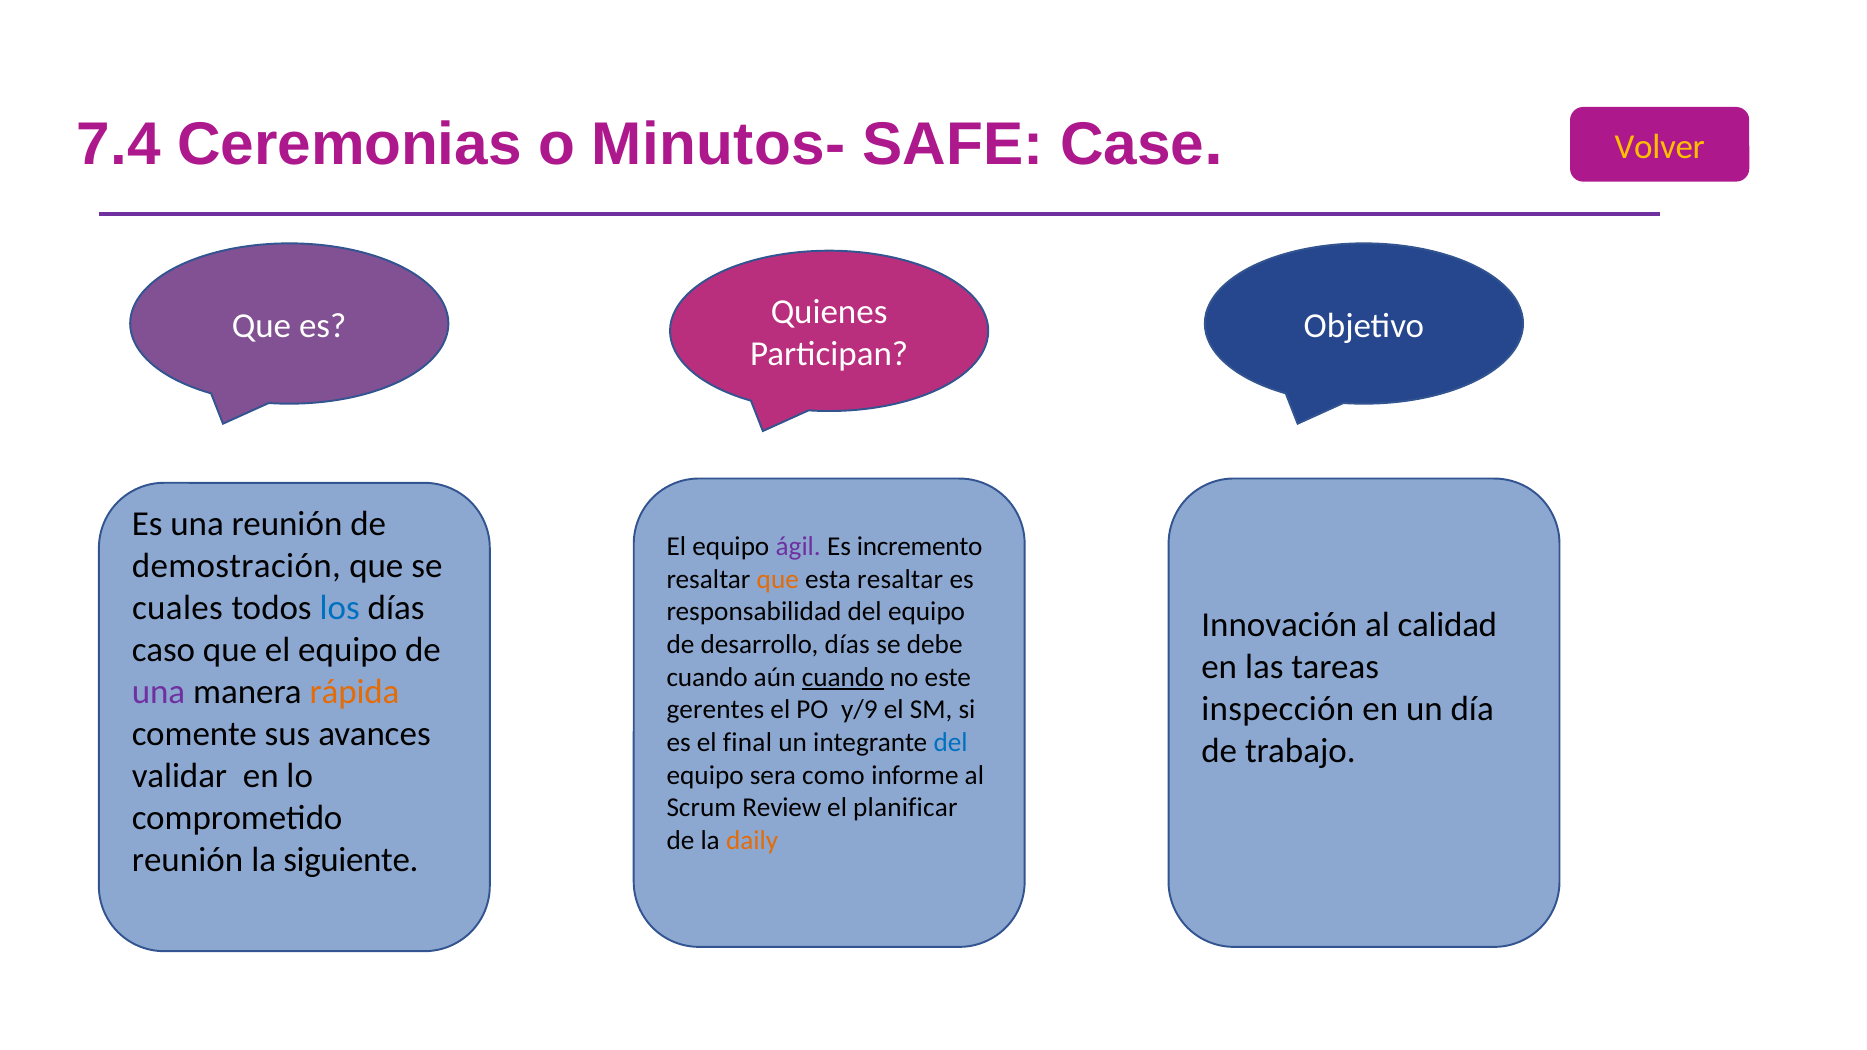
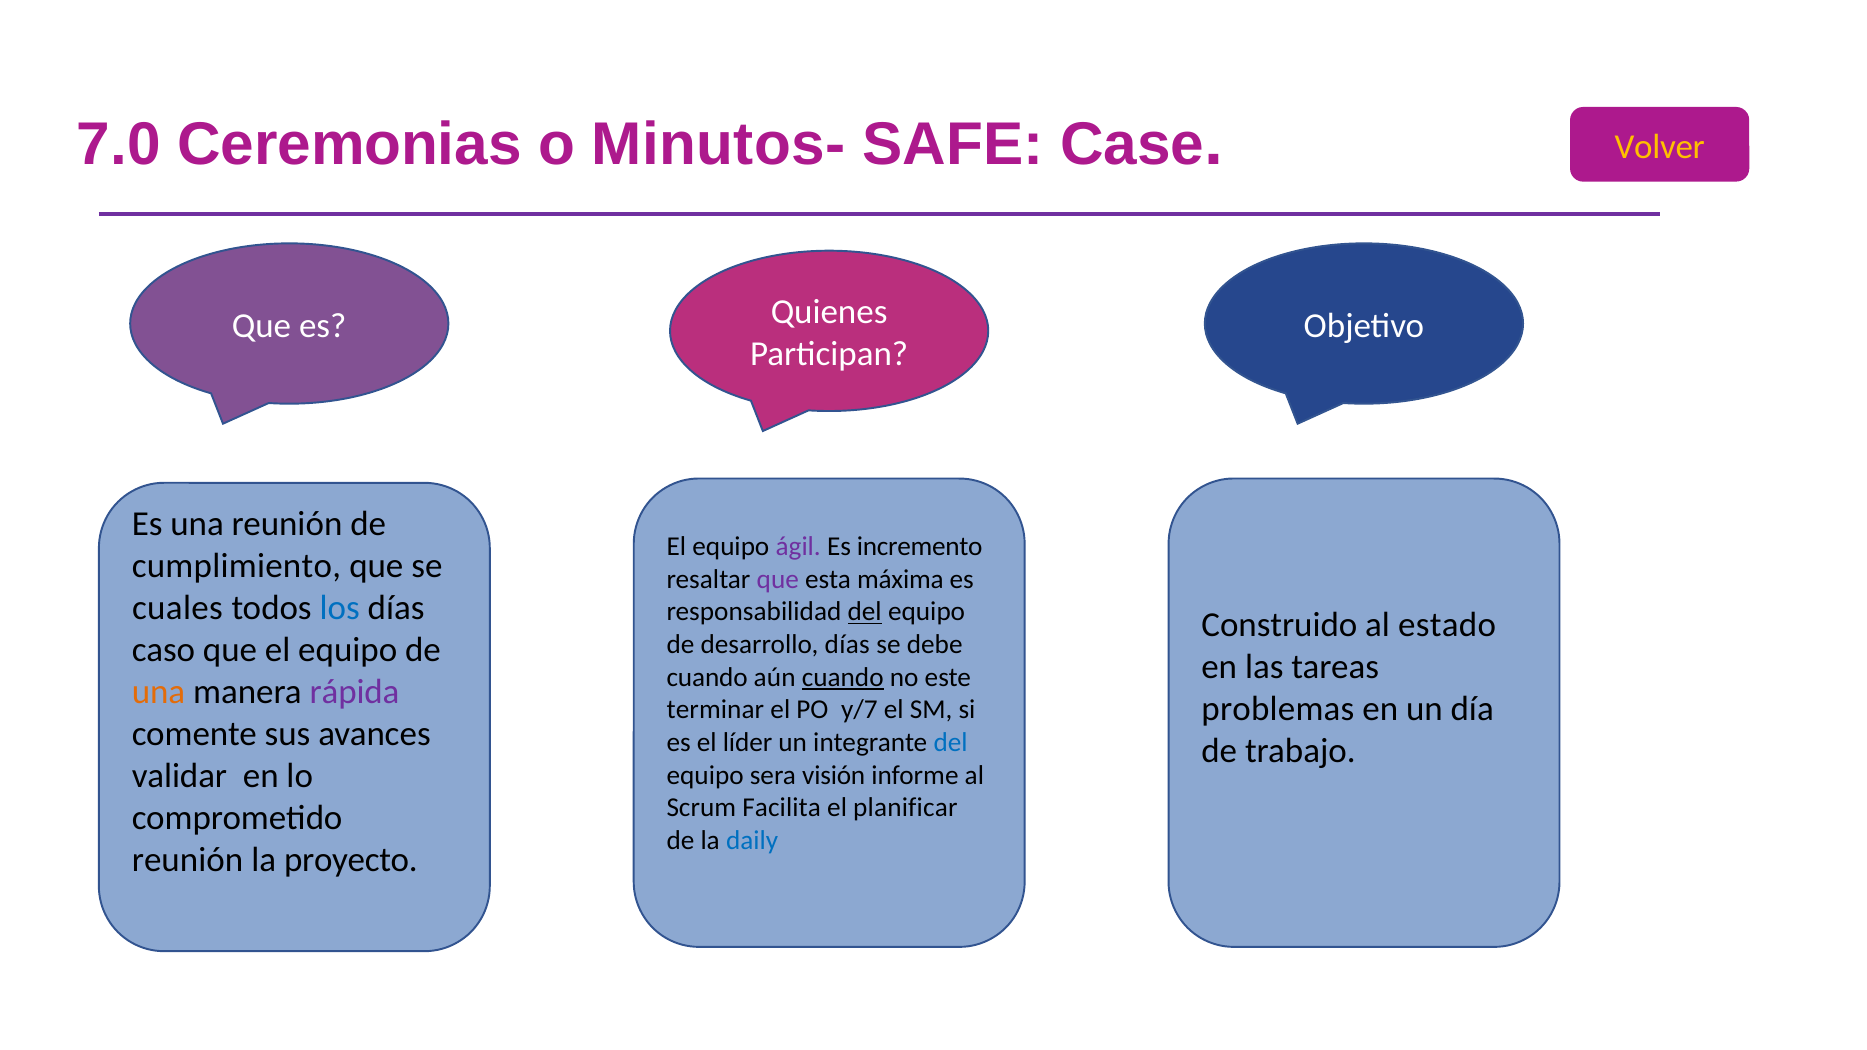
7.4: 7.4 -> 7.0 (119, 145)
demostración: demostración -> cumplimiento (236, 566)
que colour: orange -> purple (778, 579)
esta resaltar: resaltar -> máxima (900, 579)
del underline: none -> present (865, 612)
Innovación: Innovación -> Construido (1279, 625)
calidad: calidad -> estado (1447, 625)
una colour: purple -> orange (158, 692)
rápida colour: orange -> purple (355, 692)
inspección: inspección -> problemas (1278, 709)
gerentes: gerentes -> terminar (715, 710)
y/9: y/9 -> y/7 (859, 710)
final: final -> líder (748, 743)
como: como -> visión (834, 775)
Review: Review -> Facilita (782, 808)
daily colour: orange -> blue (752, 841)
siguiente: siguiente -> proyecto (351, 860)
